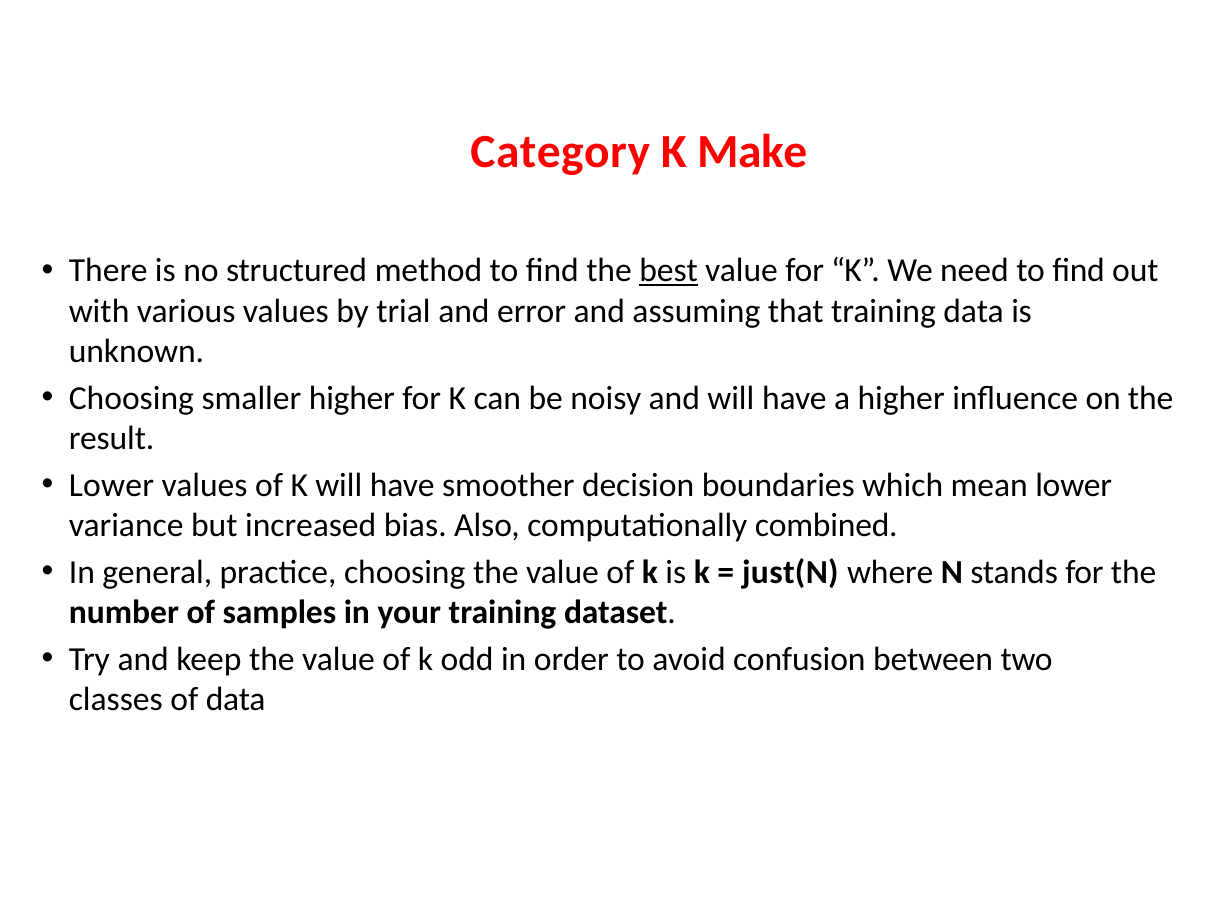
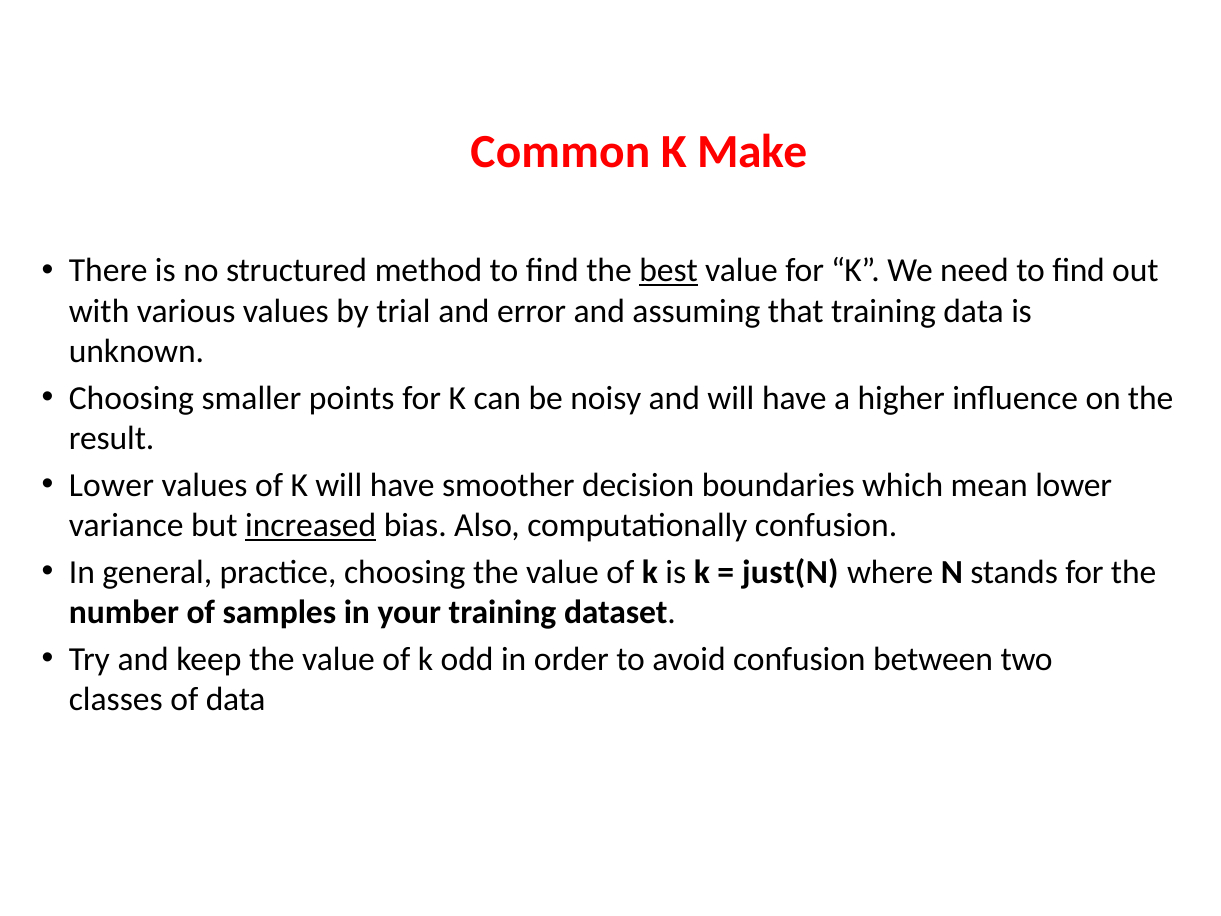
Category: Category -> Common (560, 152)
smaller higher: higher -> points (352, 398)
increased underline: none -> present (311, 525)
computationally combined: combined -> confusion (826, 525)
